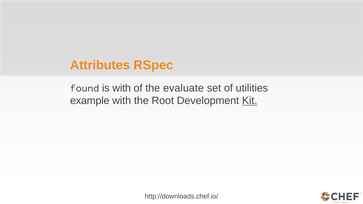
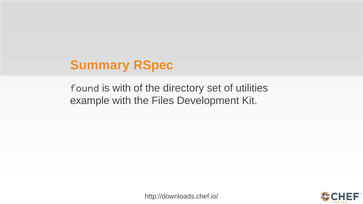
Attributes: Attributes -> Summary (100, 65)
evaluate: evaluate -> directory (183, 88)
Root: Root -> Files (163, 101)
Kit underline: present -> none (250, 101)
